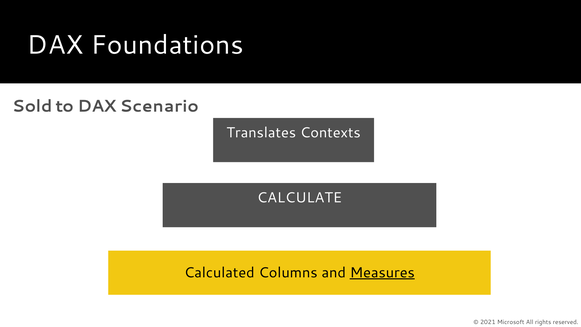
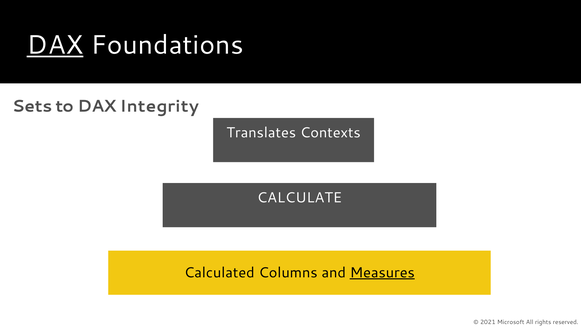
DAX underline: none -> present (55, 45)
Sold: Sold -> Sets (32, 106)
Scenario: Scenario -> Integrity (159, 106)
